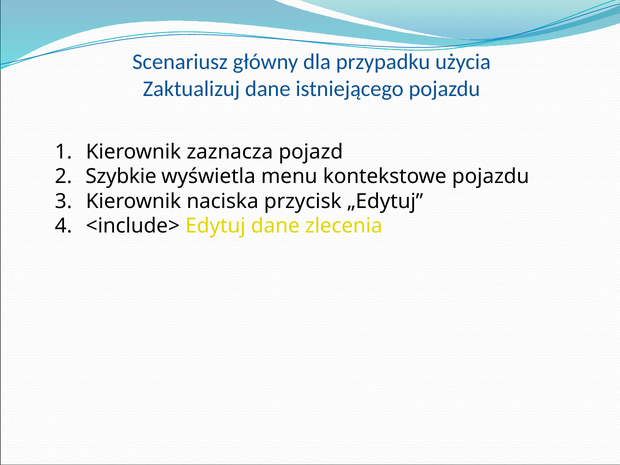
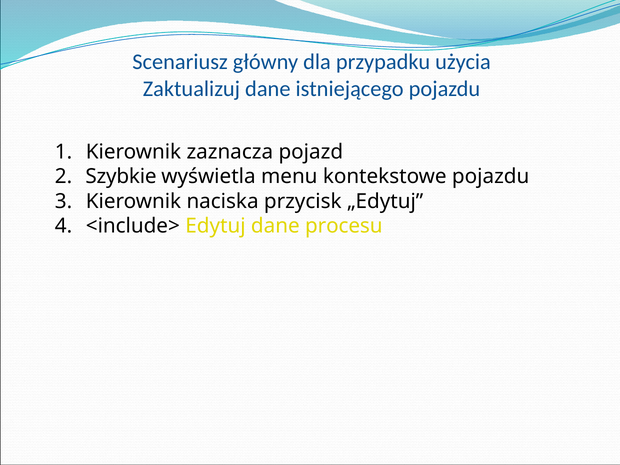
zlecenia: zlecenia -> procesu (344, 226)
